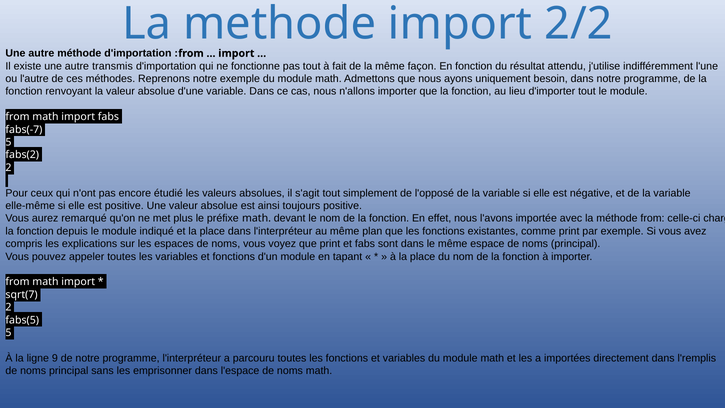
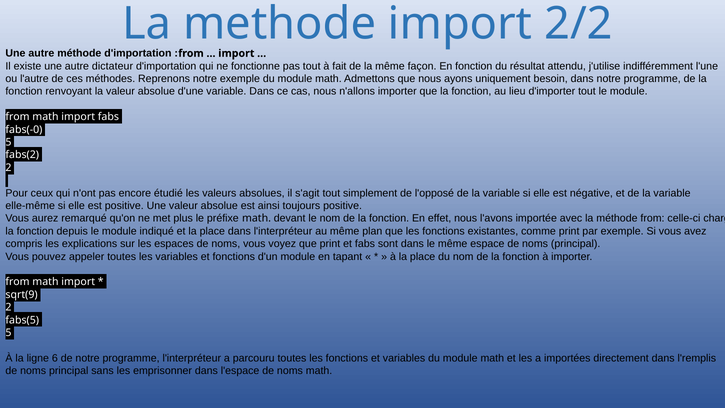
transmis: transmis -> dictateur (113, 66)
fabs(-7: fabs(-7 -> fabs(-0 (24, 129)
sqrt(7: sqrt(7 -> sqrt(9 (22, 295)
9: 9 -> 6 (55, 358)
